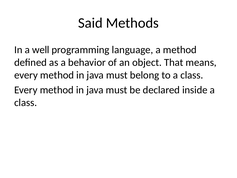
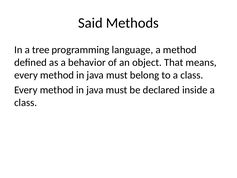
well: well -> tree (41, 50)
